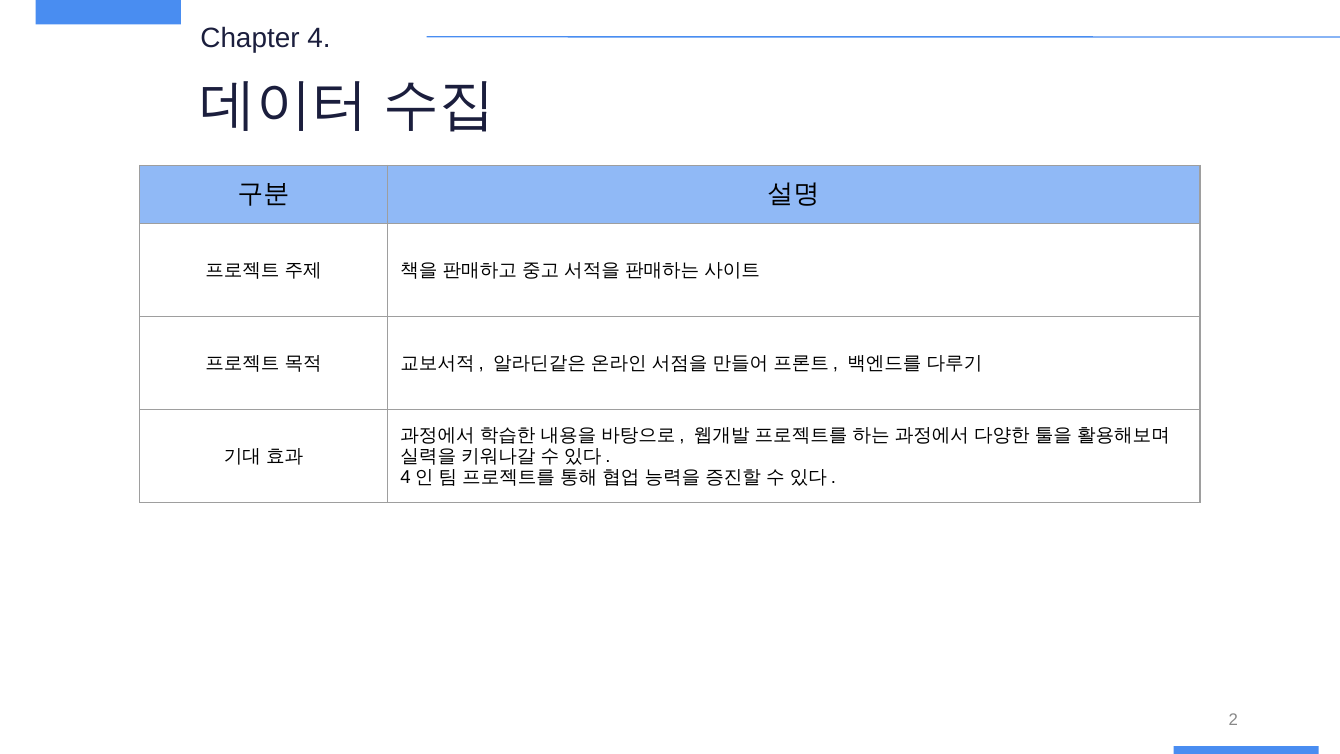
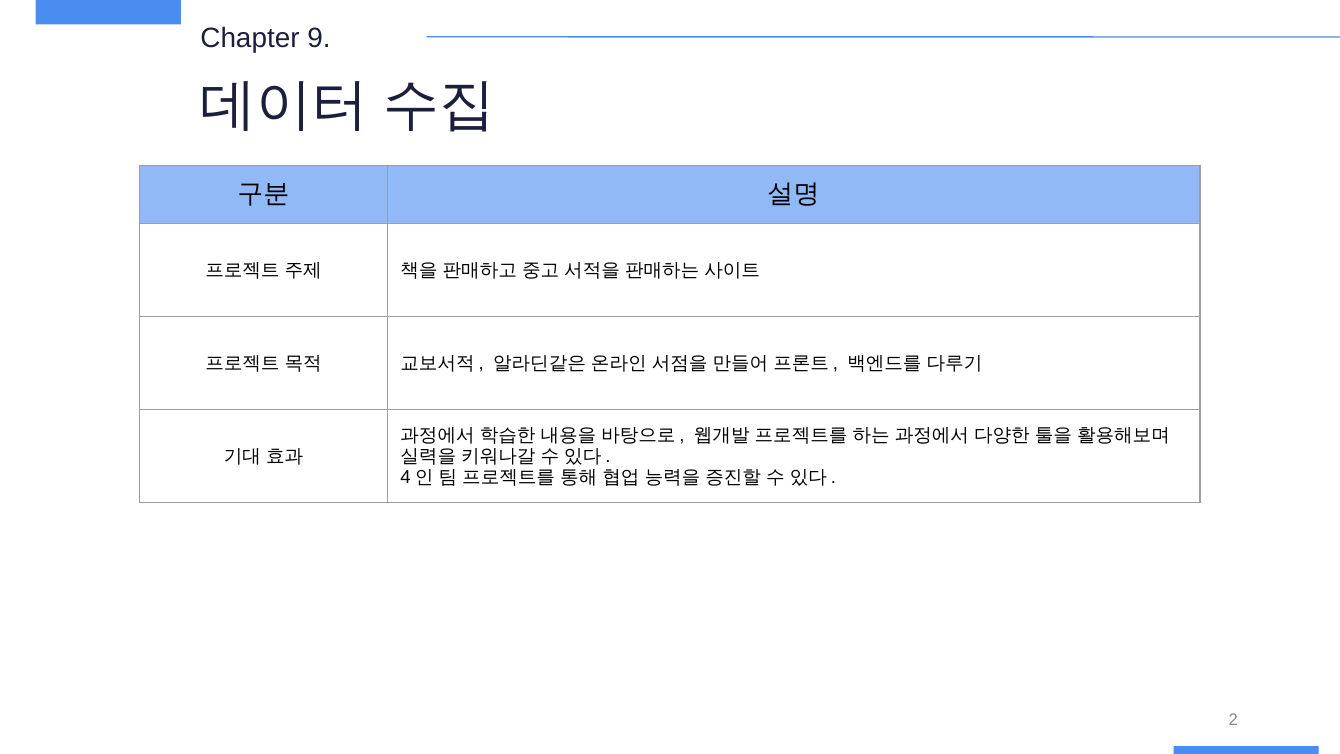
Chapter 4: 4 -> 9 (319, 39)
